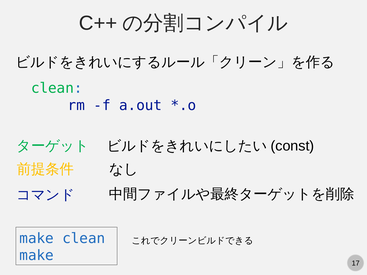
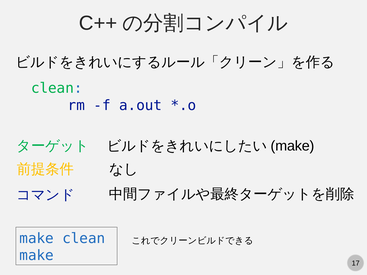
const: const -> make (293, 146)
